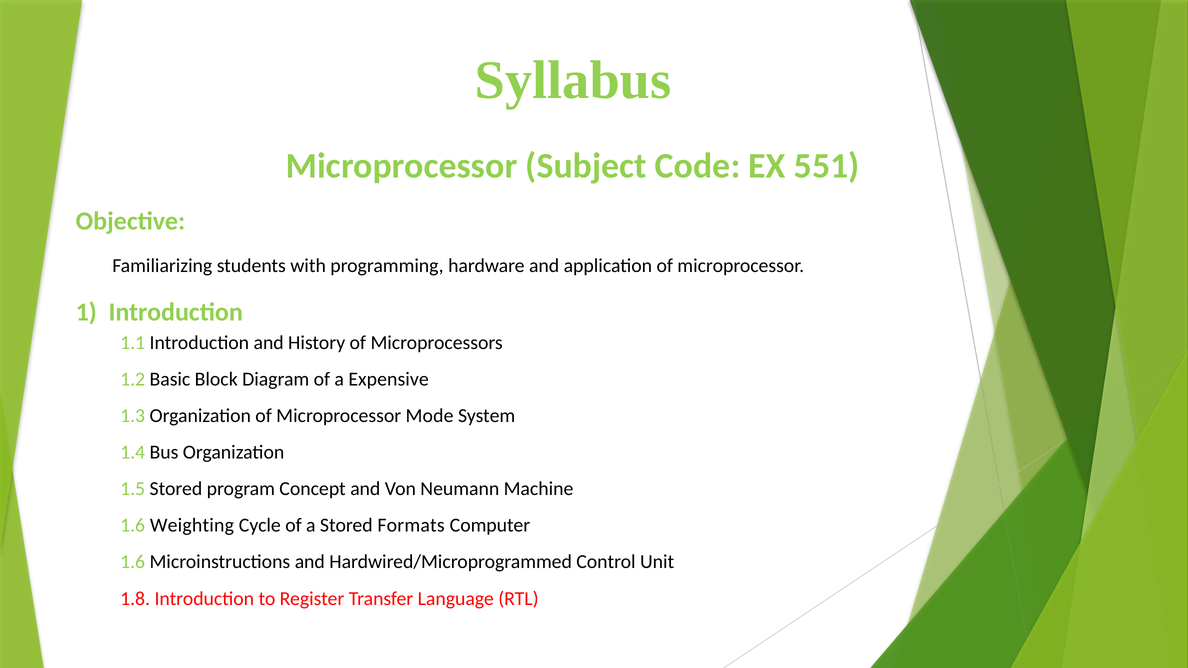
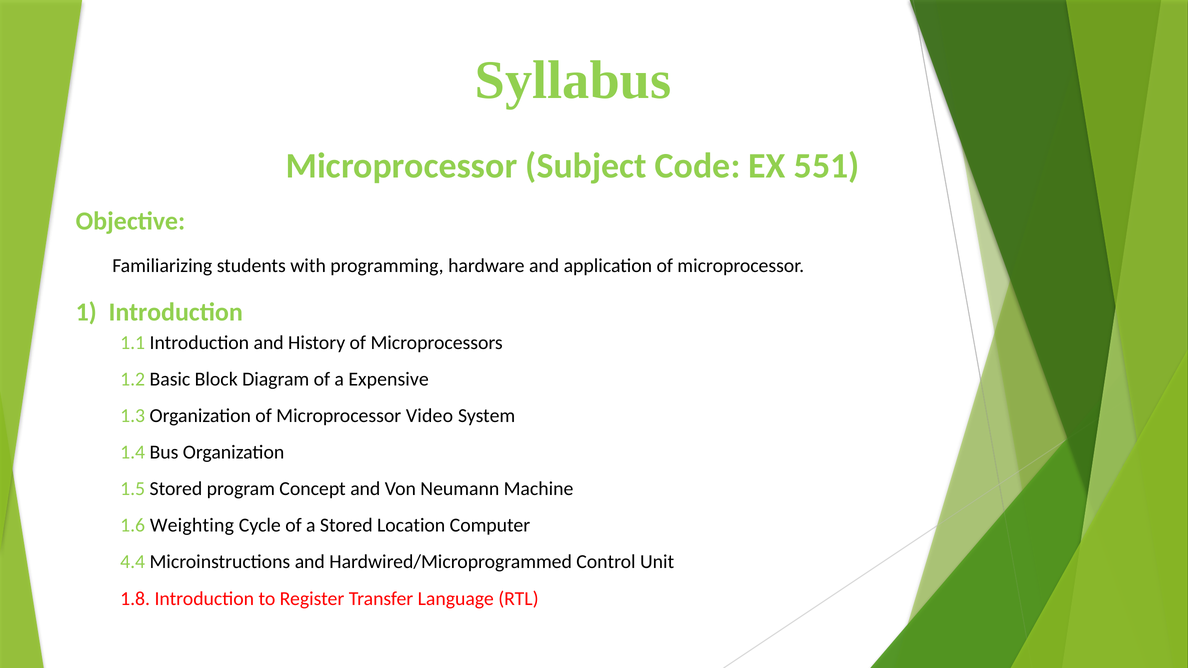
Mode: Mode -> Video (429, 416)
Formats: Formats -> Location (411, 526)
1.6: 1.6 -> 4.4 (133, 562)
